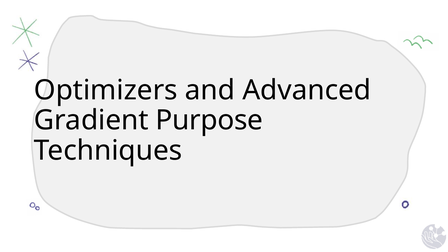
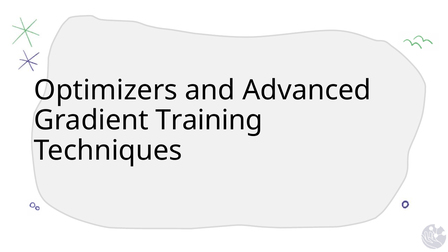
Purpose: Purpose -> Training (209, 120)
